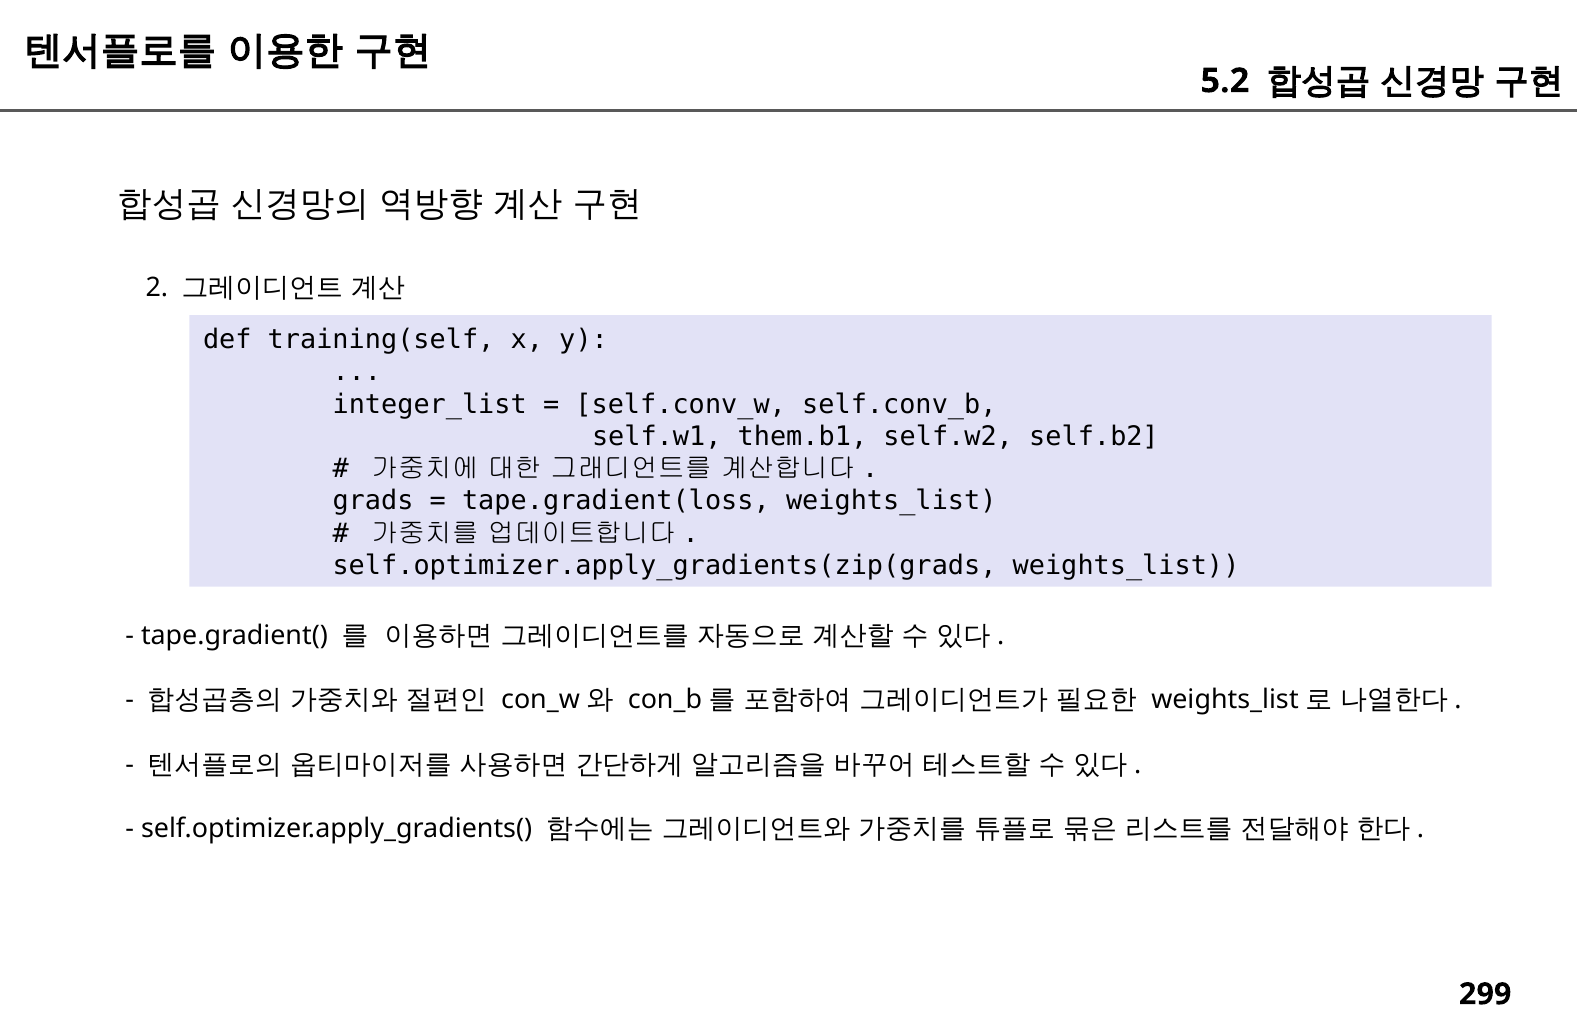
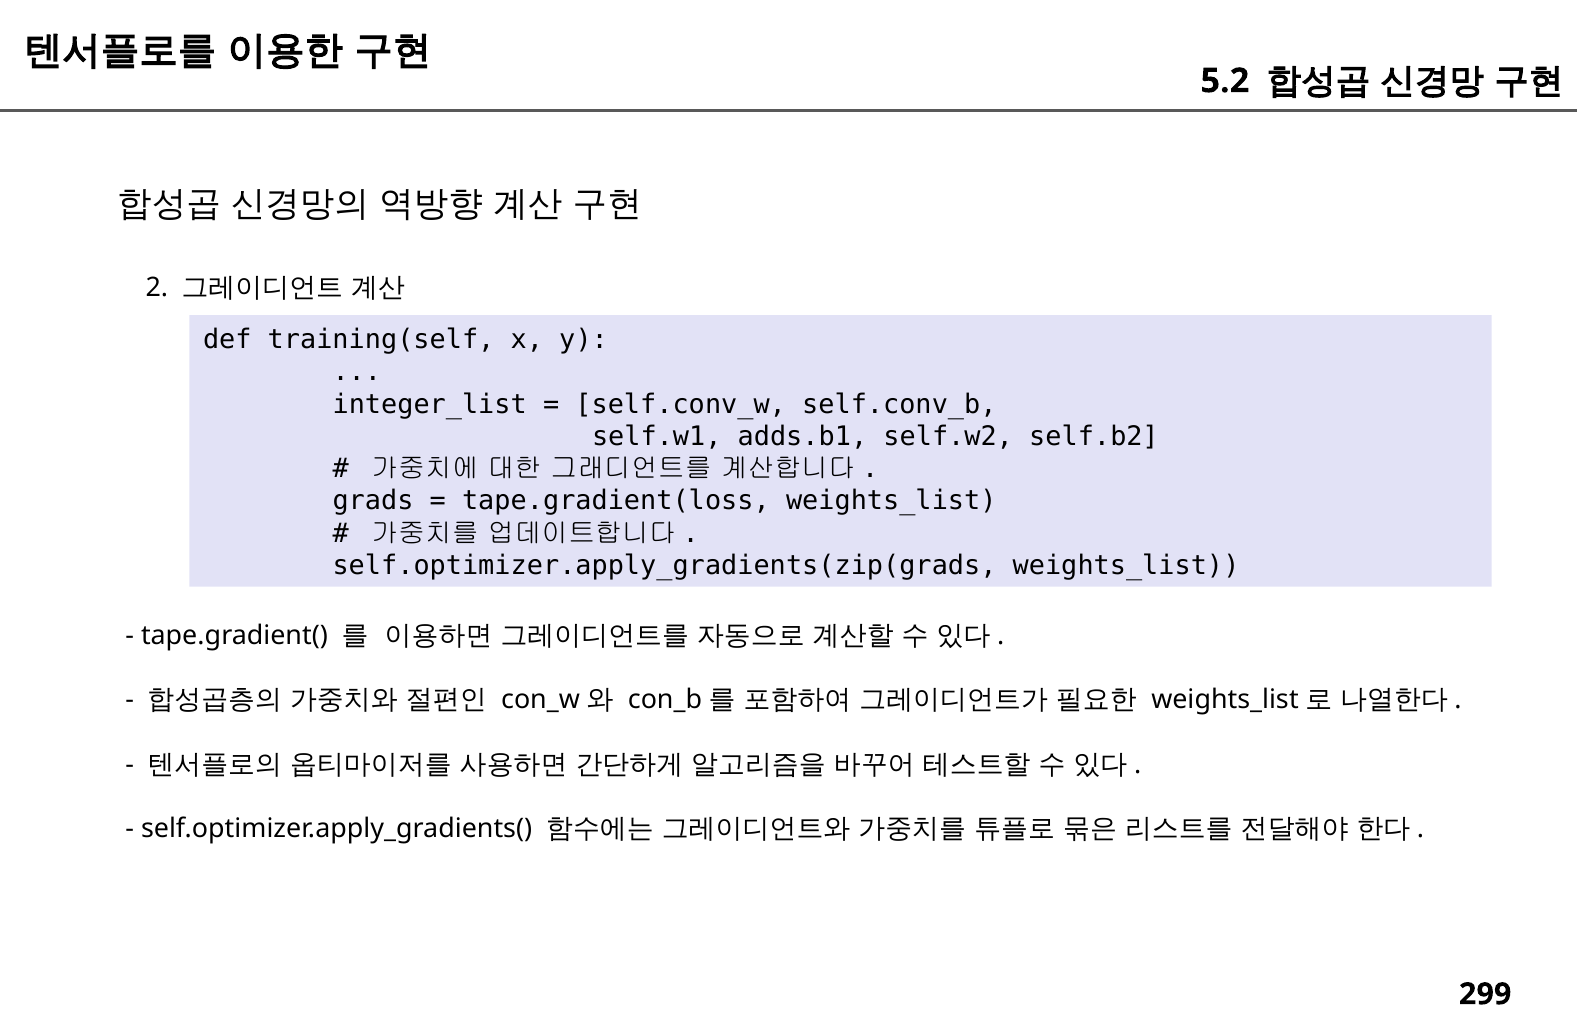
them.b1: them.b1 -> adds.b1 (802, 437)
